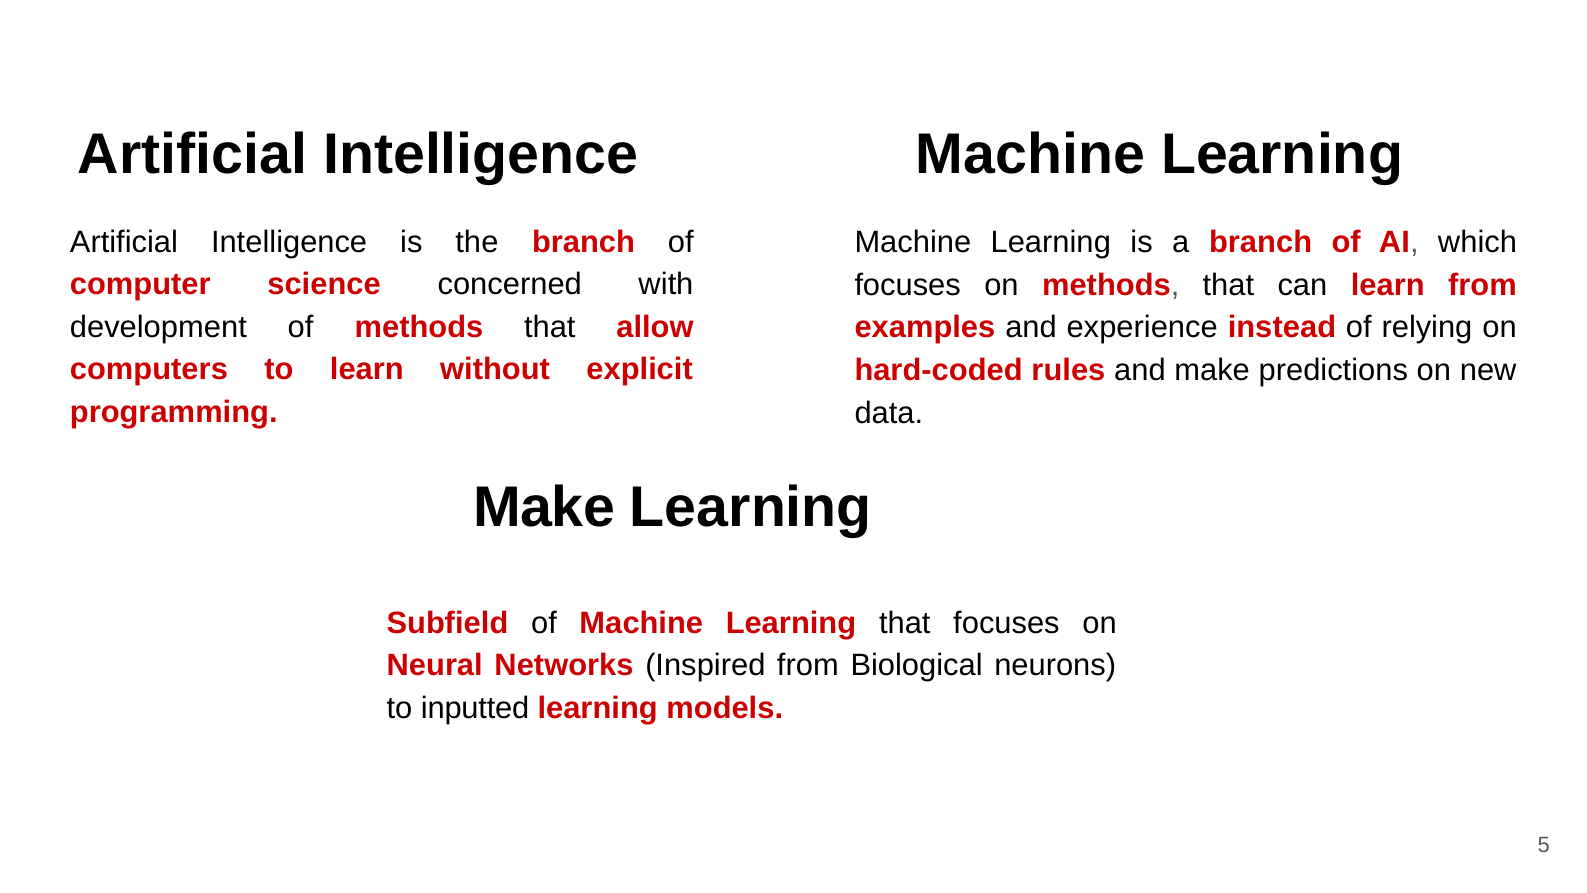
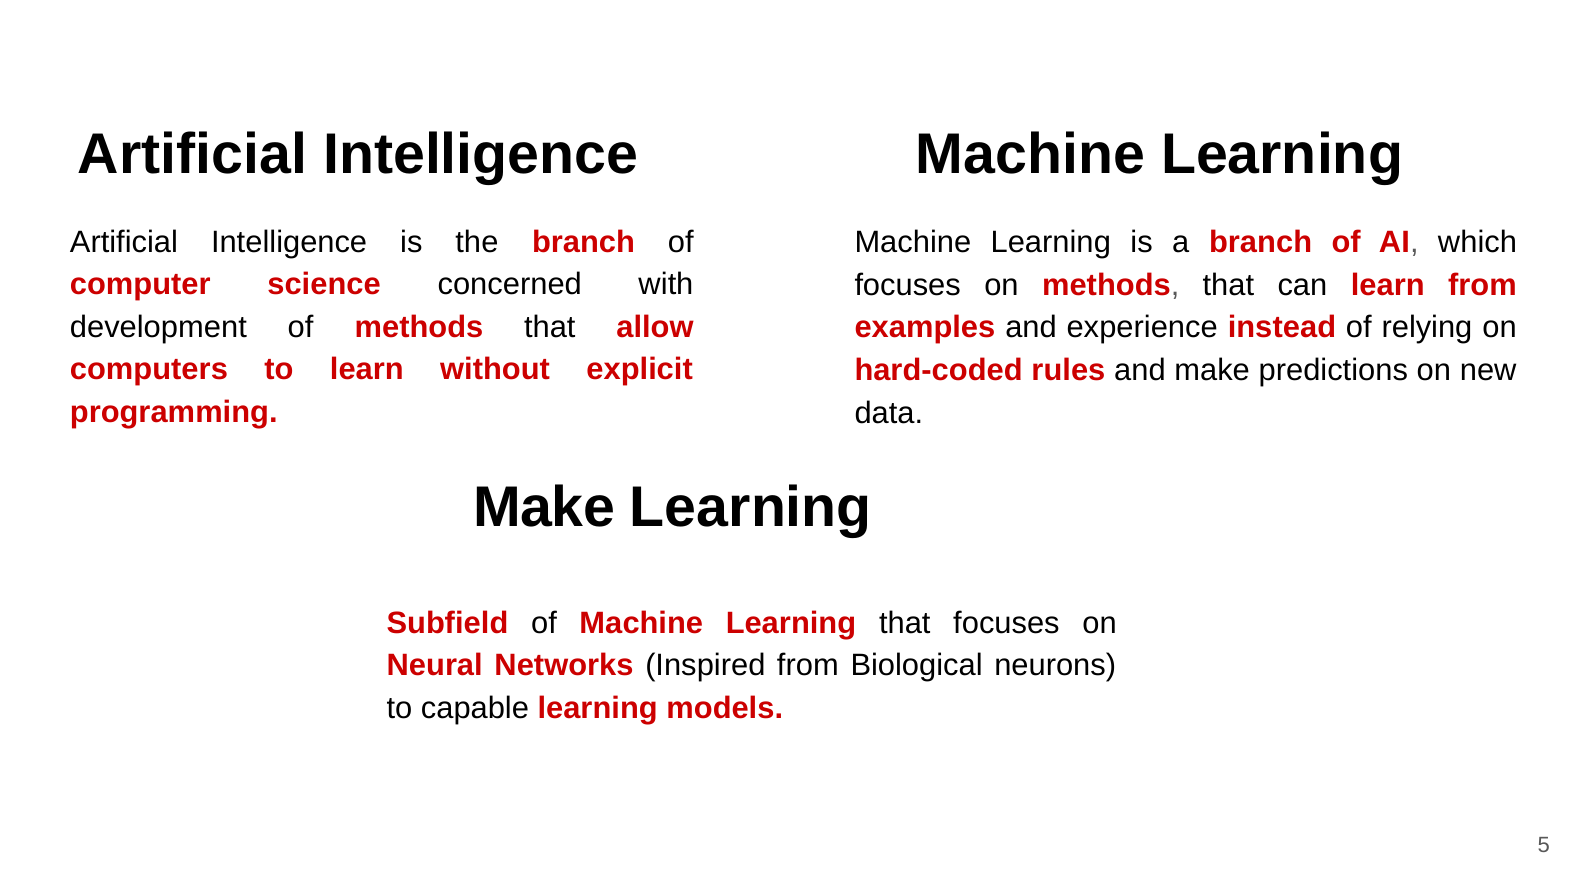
inputted: inputted -> capable (475, 708)
